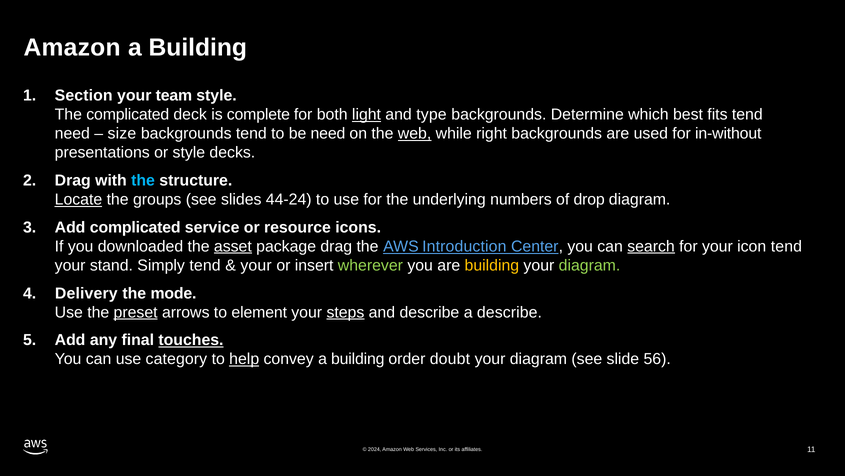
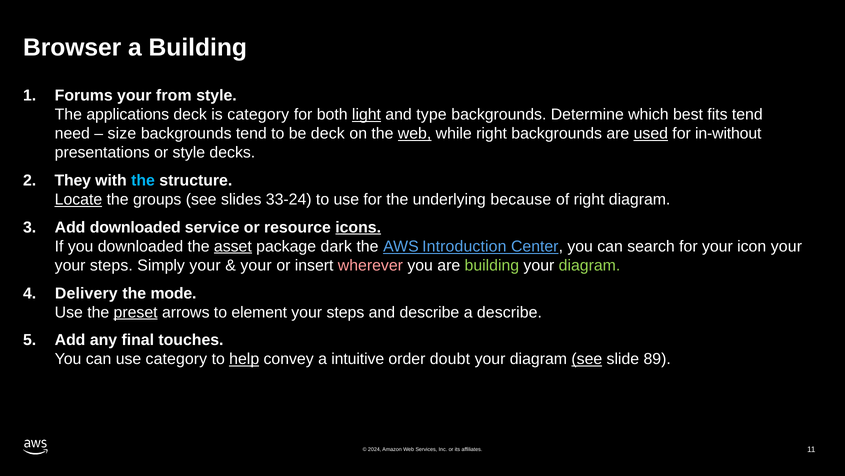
Amazon: Amazon -> Browser (72, 47)
Section: Section -> Forums (84, 95)
team: team -> from (174, 95)
The complicated: complicated -> applications (128, 114)
is complete: complete -> category (258, 114)
be need: need -> deck (328, 133)
used underline: none -> present (651, 133)
Drag: Drag -> They (73, 180)
44-24: 44-24 -> 33-24 (289, 199)
numbers: numbers -> because (521, 199)
of drop: drop -> right (589, 199)
Add complicated: complicated -> downloaded (135, 227)
icons underline: none -> present (358, 227)
package drag: drag -> dark (336, 246)
search underline: present -> none (651, 246)
icon tend: tend -> your (786, 246)
stand: stand -> steps (111, 265)
Simply tend: tend -> your (205, 265)
wherever colour: light green -> pink (370, 265)
building colour: yellow -> light green (492, 265)
steps underline: present -> none (345, 312)
touches underline: present -> none (191, 340)
convey a building: building -> intuitive (358, 359)
see underline: none -> present (587, 359)
56: 56 -> 89 (657, 359)
